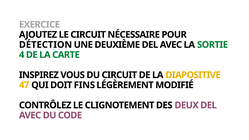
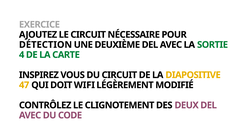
FINS: FINS -> WIFI (84, 85)
